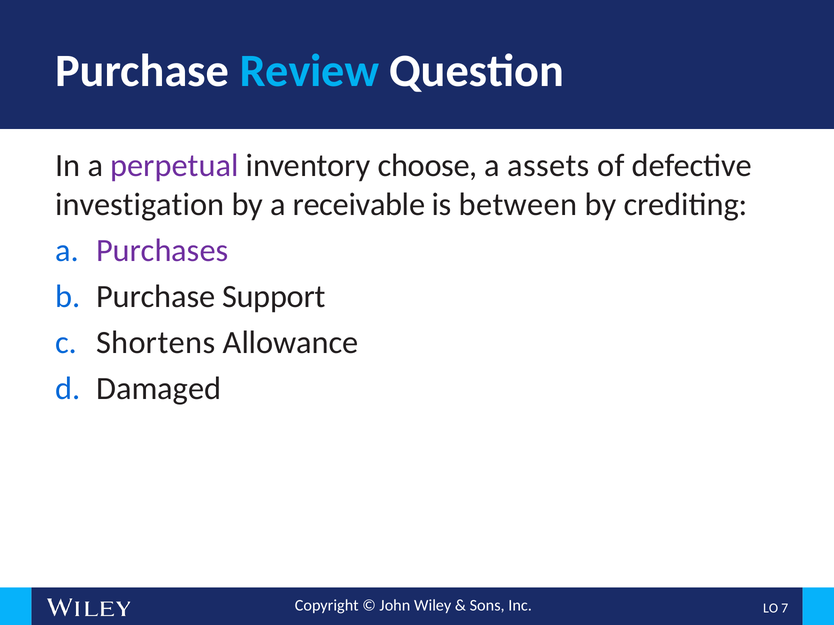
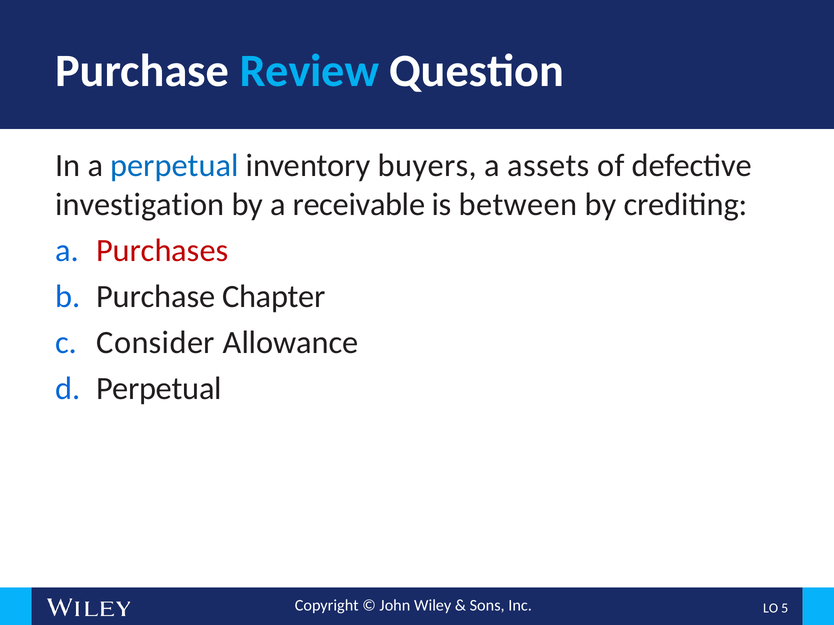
perpetual colour: purple -> blue (174, 166)
choose: choose -> buyers (427, 166)
Purchases colour: purple -> red (162, 251)
Support: Support -> Chapter (274, 297)
Shortens: Shortens -> Consider (156, 343)
Damaged: Damaged -> Perpetual (159, 389)
7: 7 -> 5 (785, 609)
